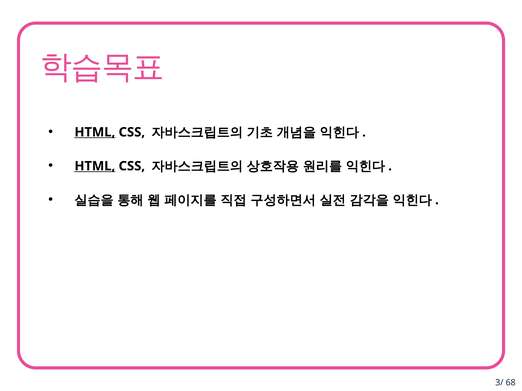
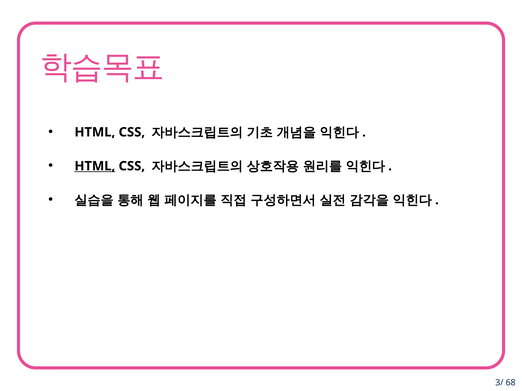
HTML underline: present -> none (95, 132)
